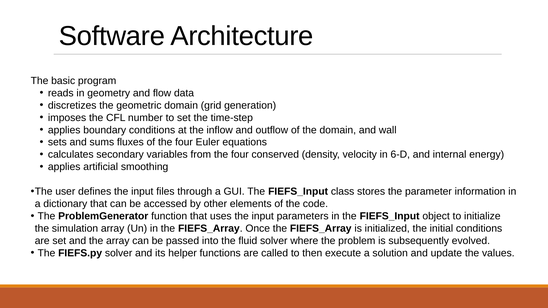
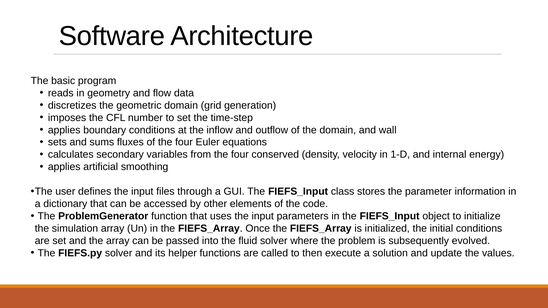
6-D: 6-D -> 1-D (400, 155)
